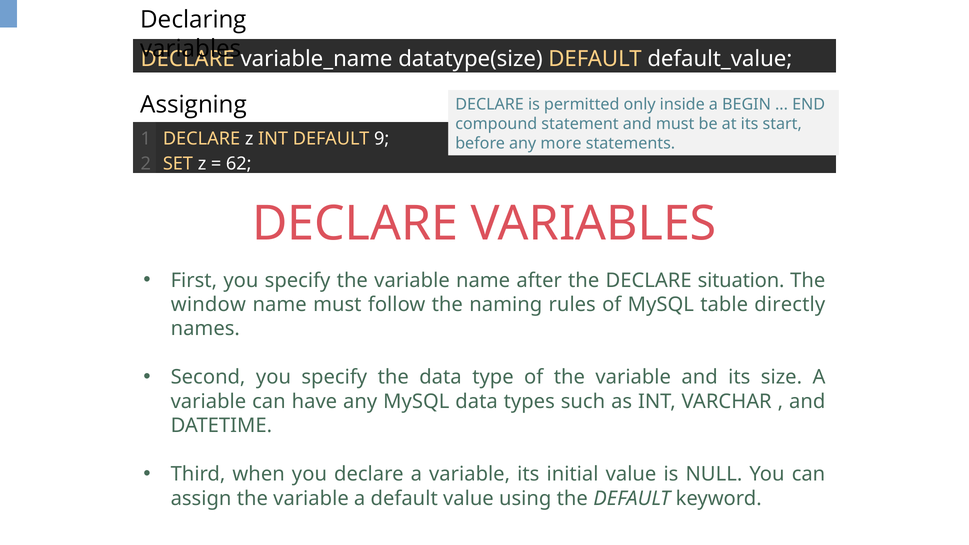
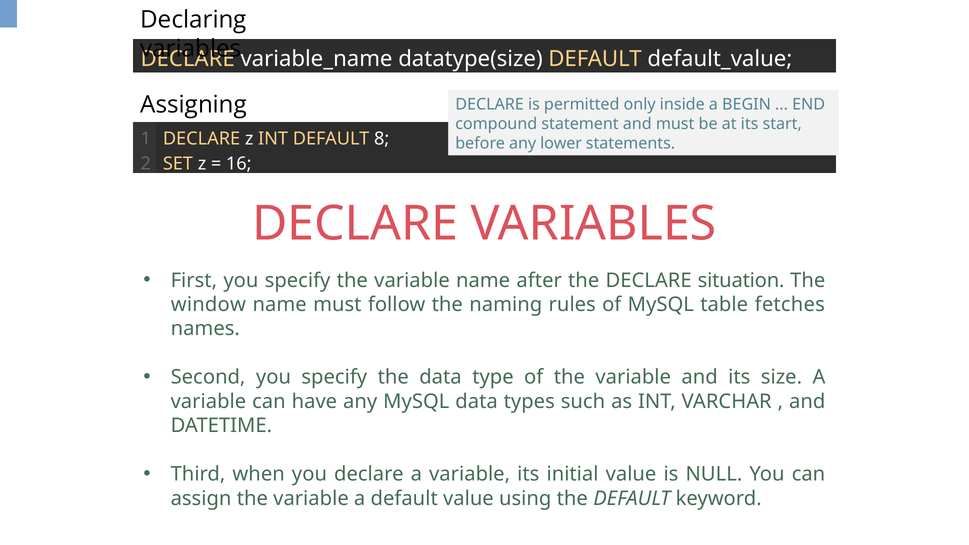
9: 9 -> 8 (382, 139)
more: more -> lower (561, 143)
62: 62 -> 16 (239, 164)
directly: directly -> fetches (790, 305)
